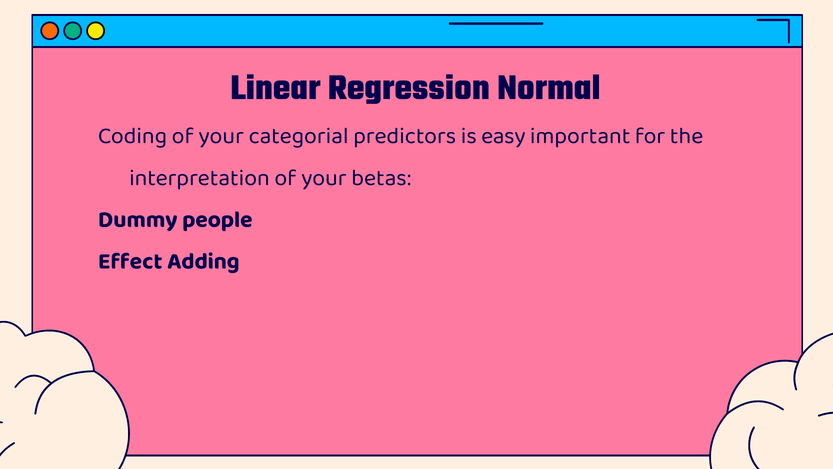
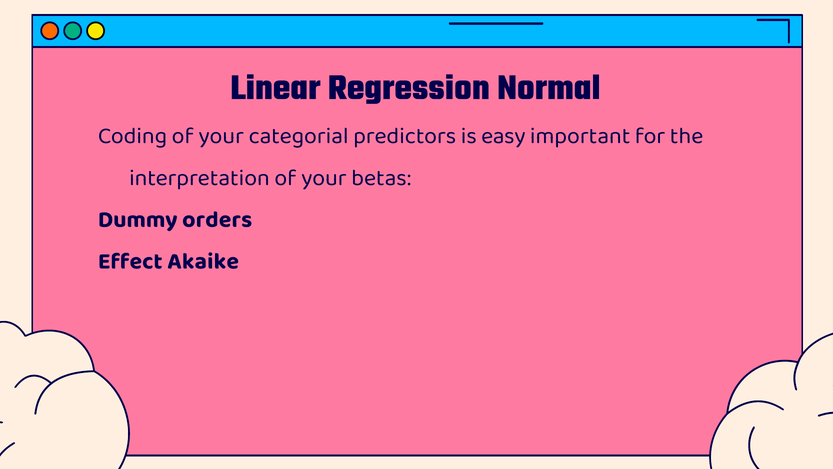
people: people -> orders (217, 219)
Adding: Adding -> Akaike (203, 261)
